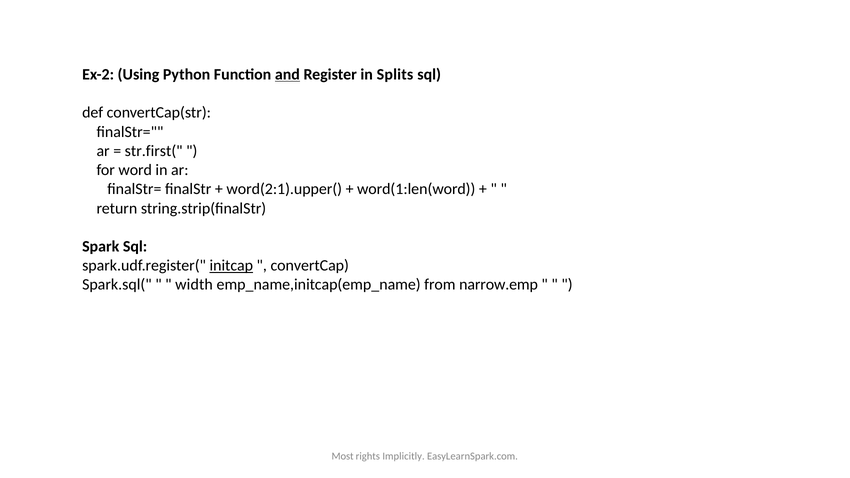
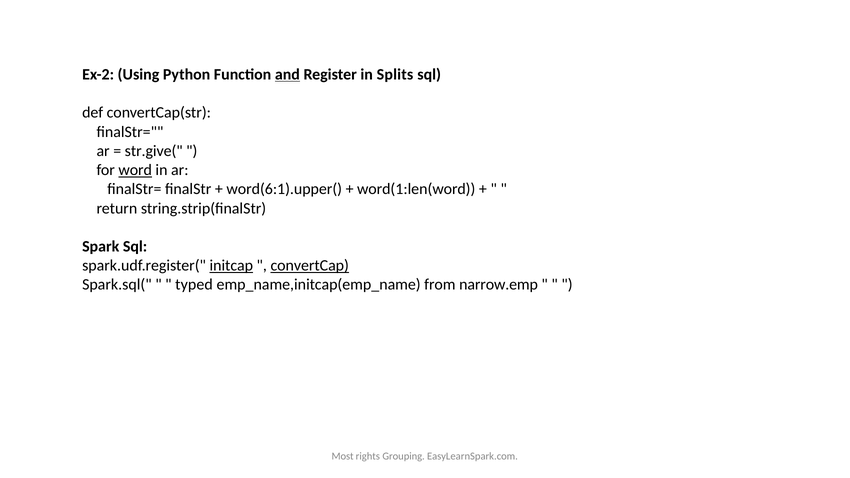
str.first(: str.first( -> str.give( (154, 151)
word underline: none -> present (135, 170)
word(2:1).upper(: word(2:1).upper( -> word(6:1).upper( (284, 189)
convertCap underline: none -> present (310, 266)
width: width -> typed (194, 285)
Implicitly: Implicitly -> Grouping (404, 456)
